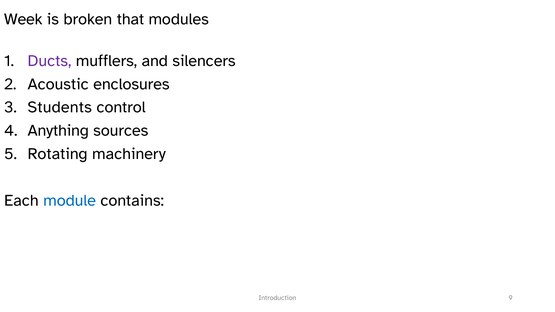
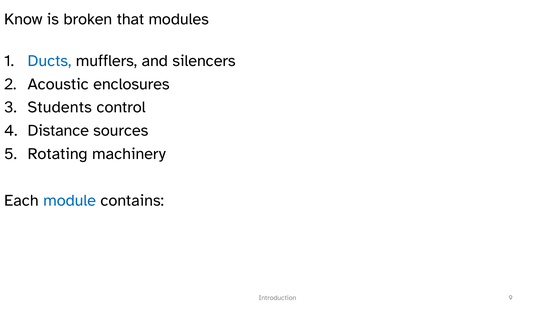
Week: Week -> Know (23, 19)
Ducts colour: purple -> blue (49, 61)
Anything: Anything -> Distance (58, 131)
